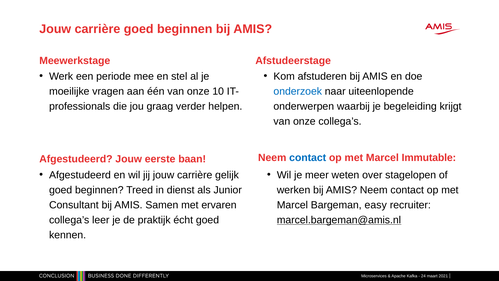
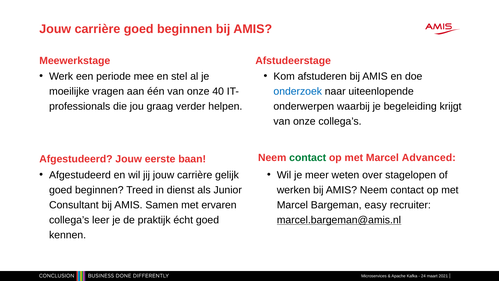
10: 10 -> 40 (218, 91)
contact colour: blue -> green (308, 158)
Immutable: Immutable -> Advanced (429, 158)
